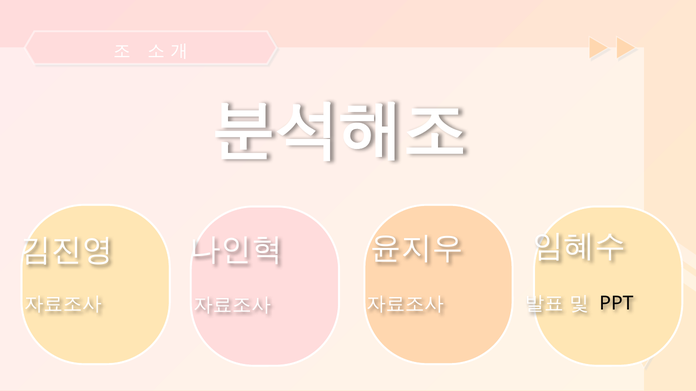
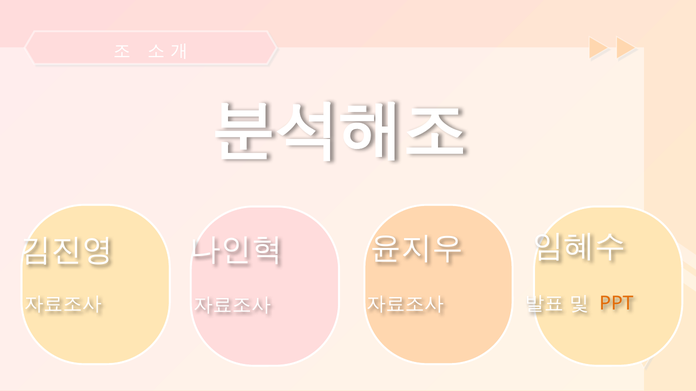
PPT colour: black -> orange (616, 304)
